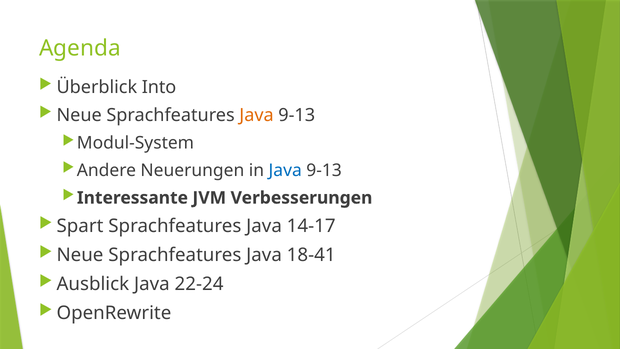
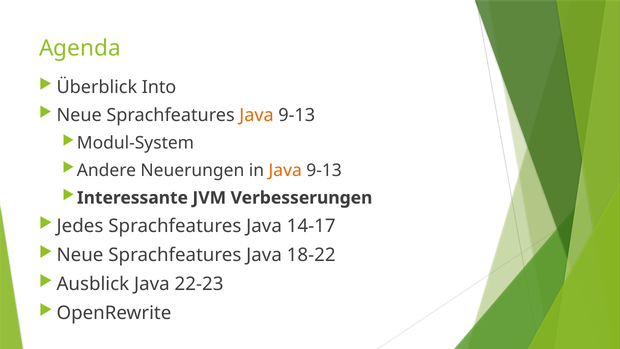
Java colour: blue -> orange (285, 170)
Spart: Spart -> Jedes (80, 226)
18-41: 18-41 -> 18-22 (311, 255)
22-24: 22-24 -> 22-23 (199, 284)
